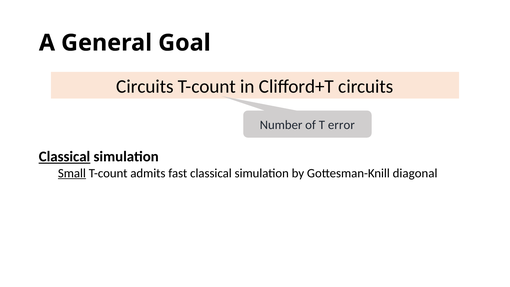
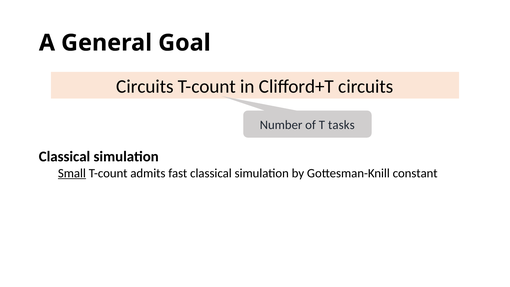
error: error -> tasks (341, 125)
Classical underline: present -> none (65, 157)
diagonal: diagonal -> constant (415, 173)
